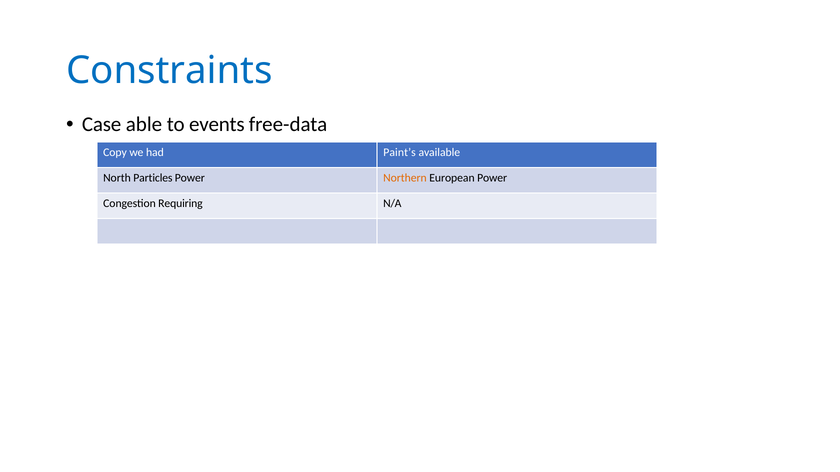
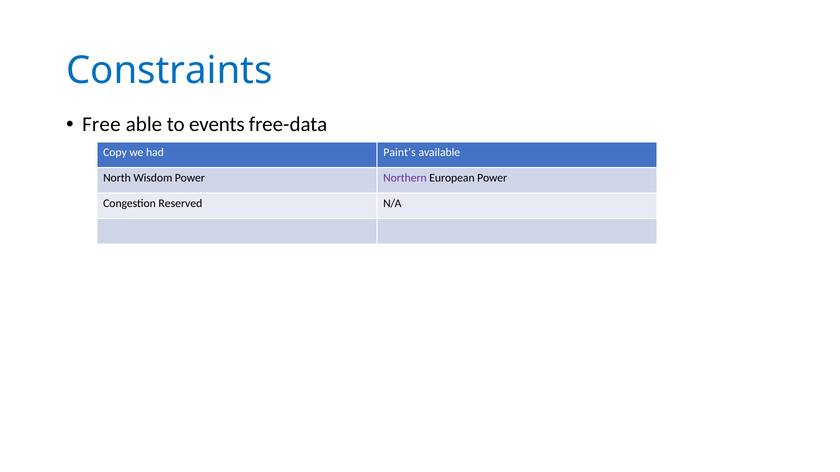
Case: Case -> Free (101, 125)
Particles: Particles -> Wisdom (153, 178)
Northern colour: orange -> purple (405, 178)
Requiring: Requiring -> Reserved (180, 204)
